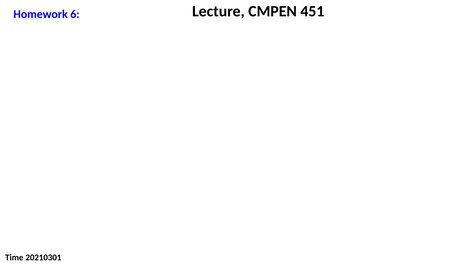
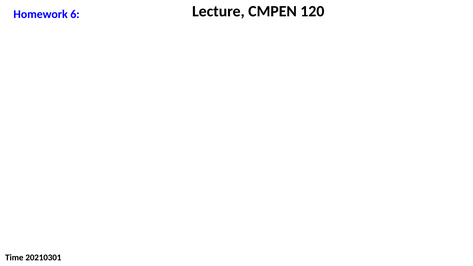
451: 451 -> 120 (312, 11)
